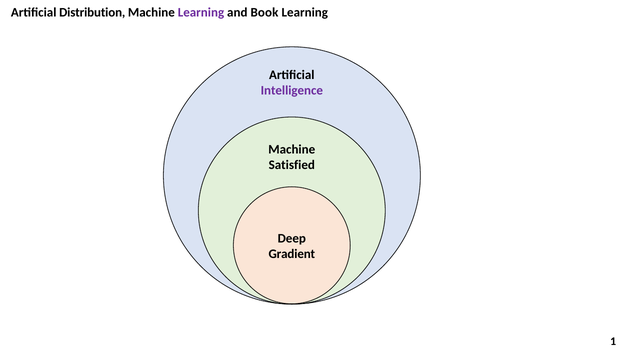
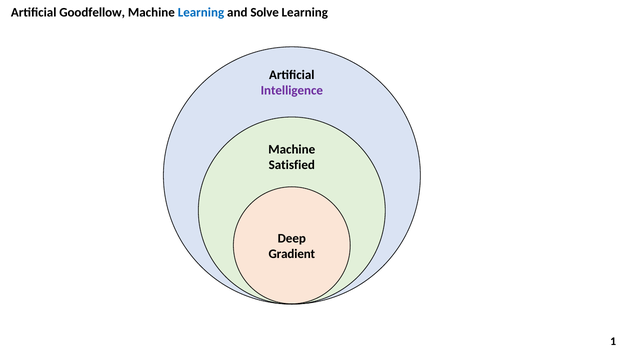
Distribution: Distribution -> Goodfellow (92, 12)
Learning colour: purple -> blue (201, 12)
Book: Book -> Solve (265, 12)
